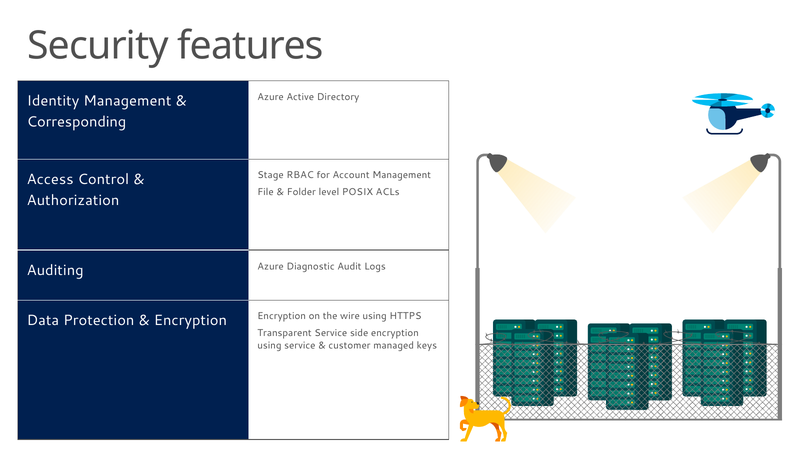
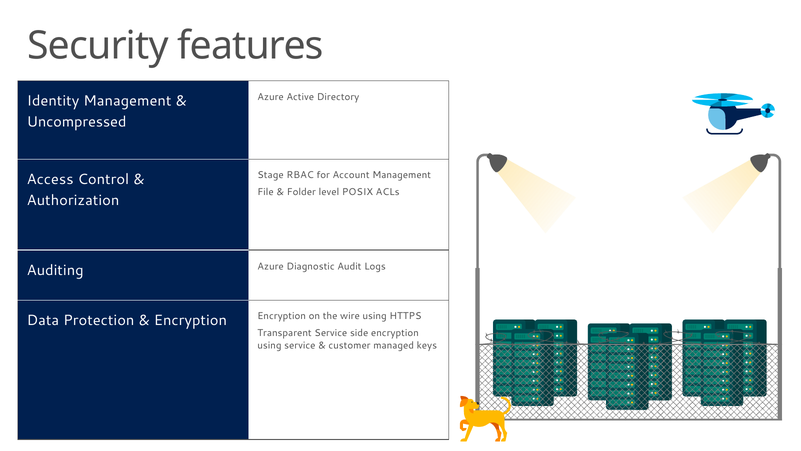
Corresponding: Corresponding -> Uncompressed (77, 122)
